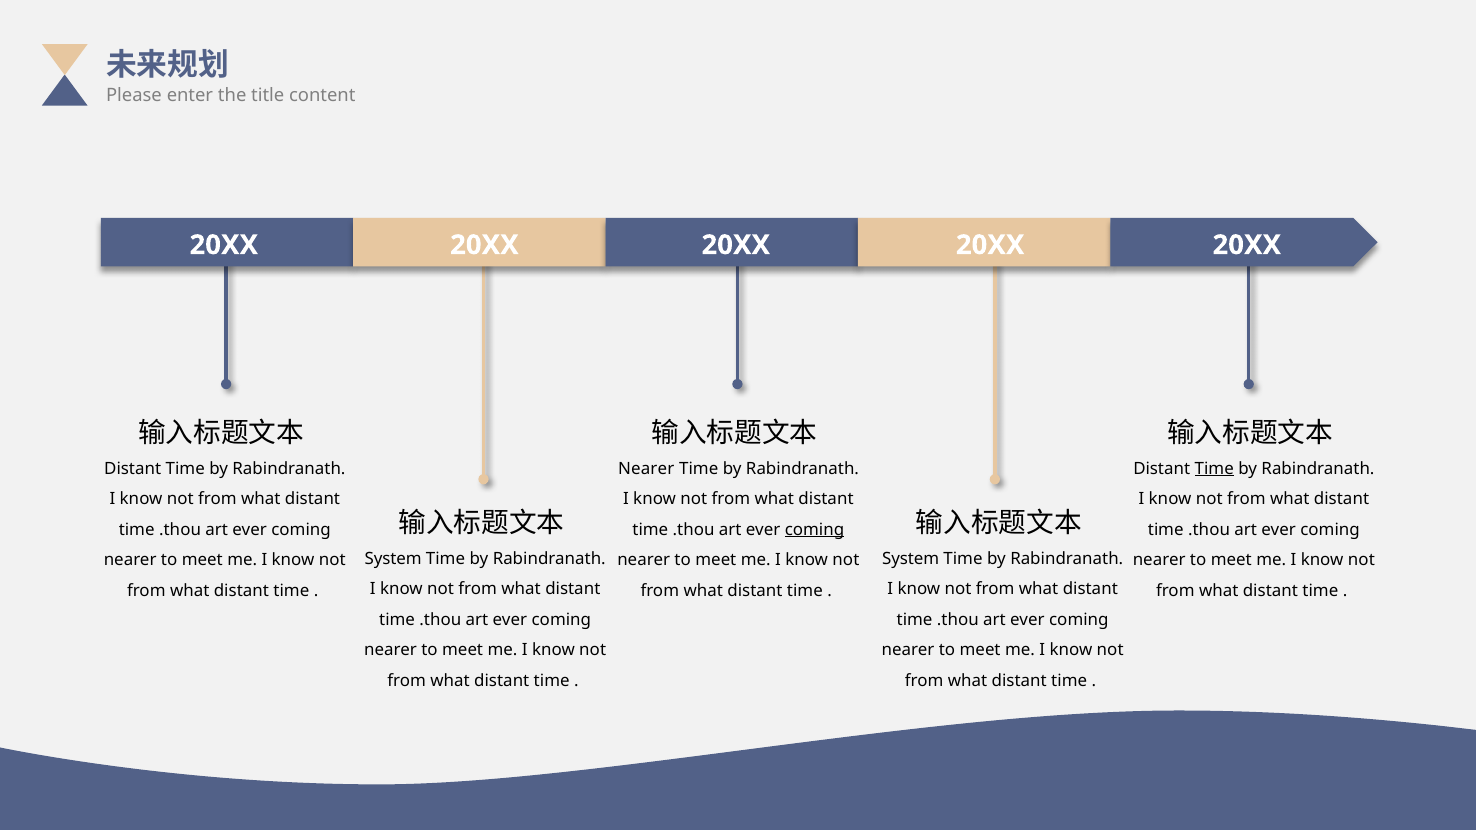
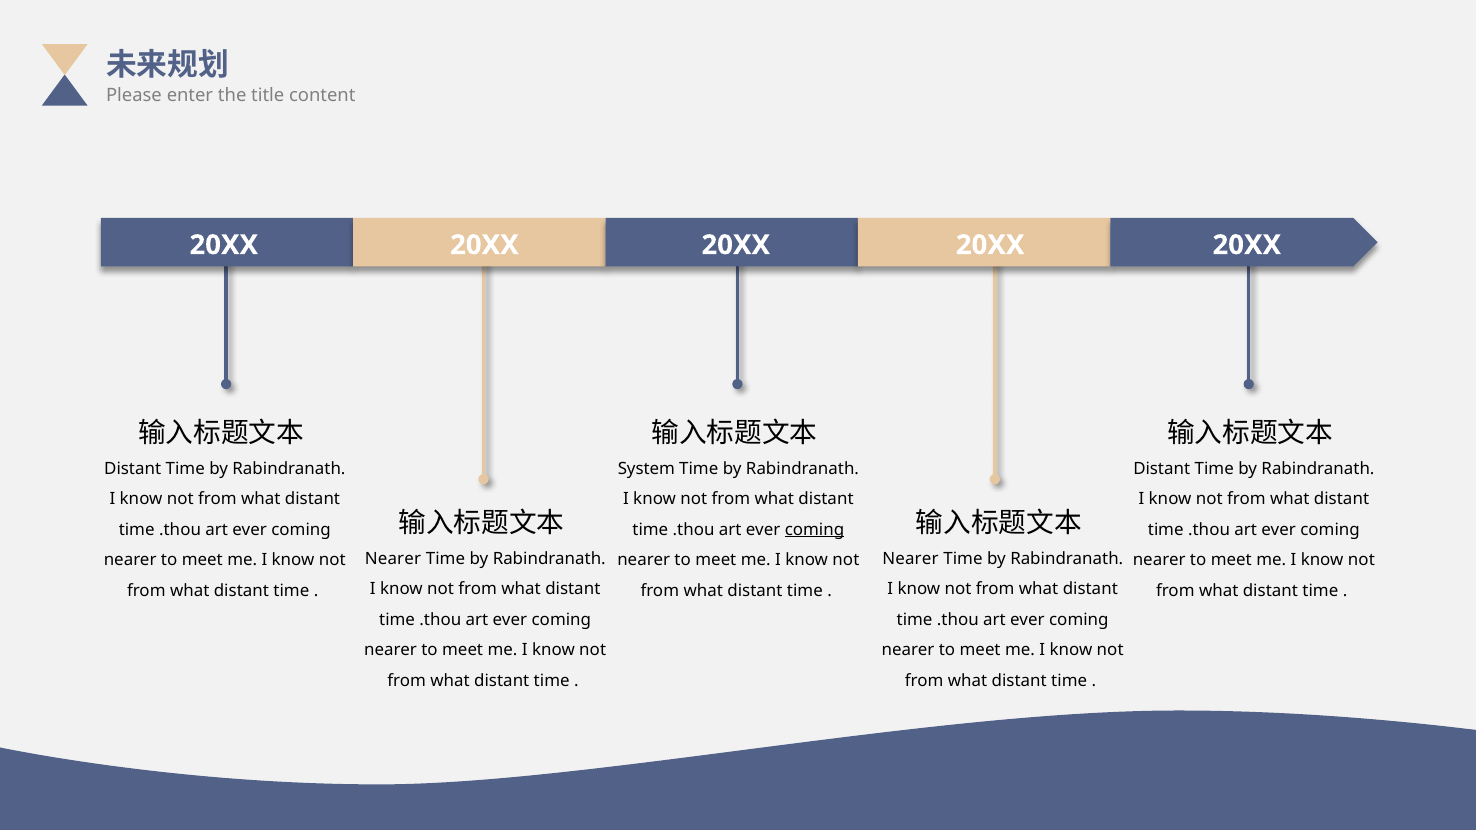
Nearer: Nearer -> System (646, 469)
Time underline: present -> none (1214, 469)
System: System -> Nearer (393, 559)
System: System -> Nearer (910, 559)
